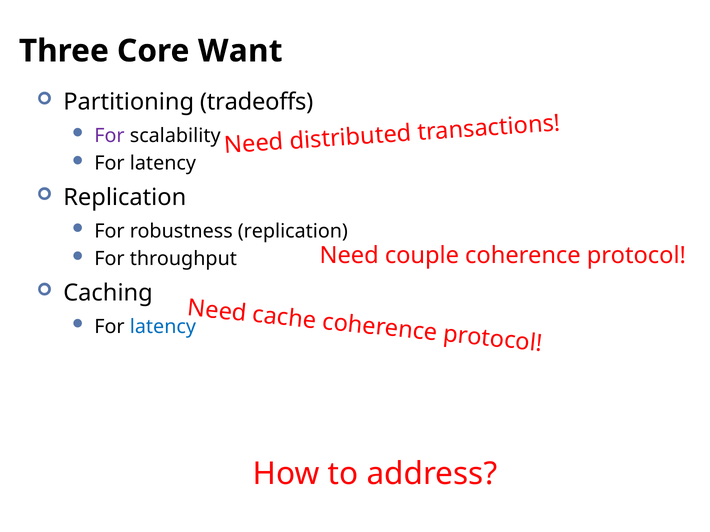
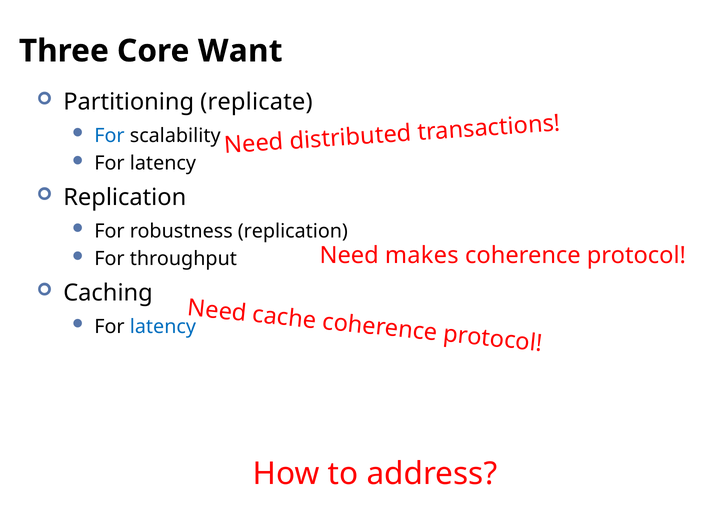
tradeoffs: tradeoffs -> replicate (256, 102)
For colour: purple -> blue (109, 136)
couple: couple -> makes (422, 256)
